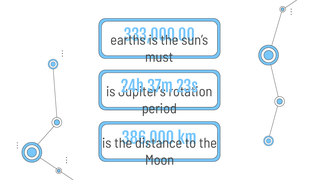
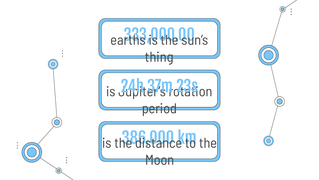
must: must -> thing (159, 57)
